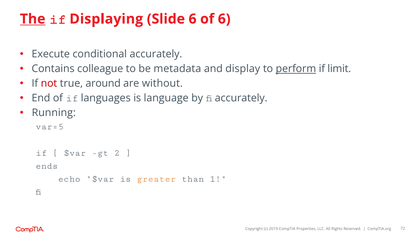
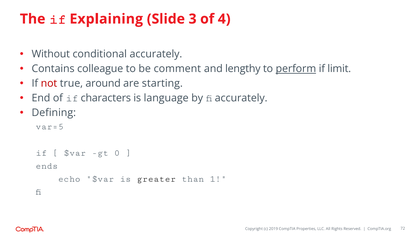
The underline: present -> none (33, 19)
Displaying: Displaying -> Explaining (106, 19)
Slide 6: 6 -> 3 (193, 19)
of 6: 6 -> 4 (224, 19)
Execute: Execute -> Without (51, 54)
metadata: metadata -> comment (177, 69)
display: display -> lengthy (243, 69)
without: without -> starting (162, 83)
languages: languages -> characters (106, 98)
Running: Running -> Defining (54, 113)
2: 2 -> 0 (117, 152)
greater colour: orange -> black (156, 178)
